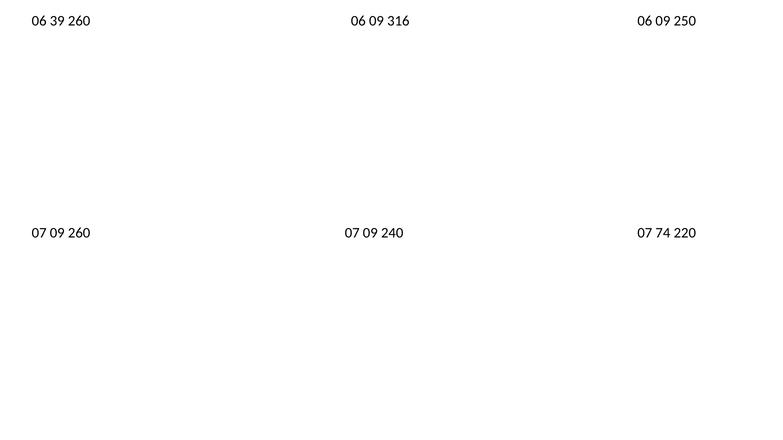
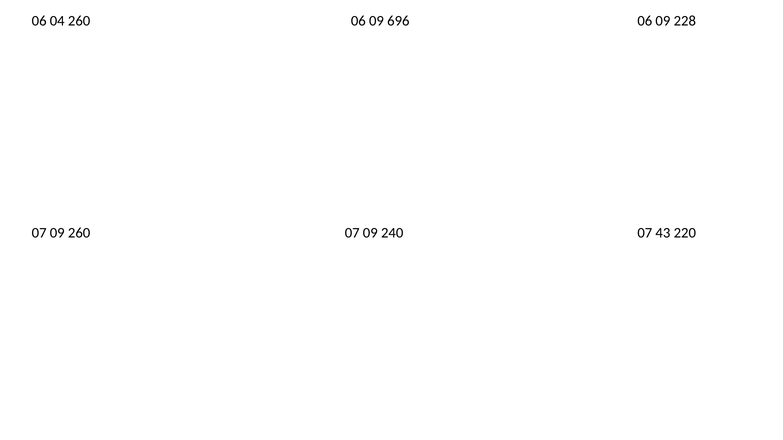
39: 39 -> 04 (57, 21)
316: 316 -> 696 (398, 21)
250: 250 -> 228 (685, 21)
74: 74 -> 43 (663, 233)
